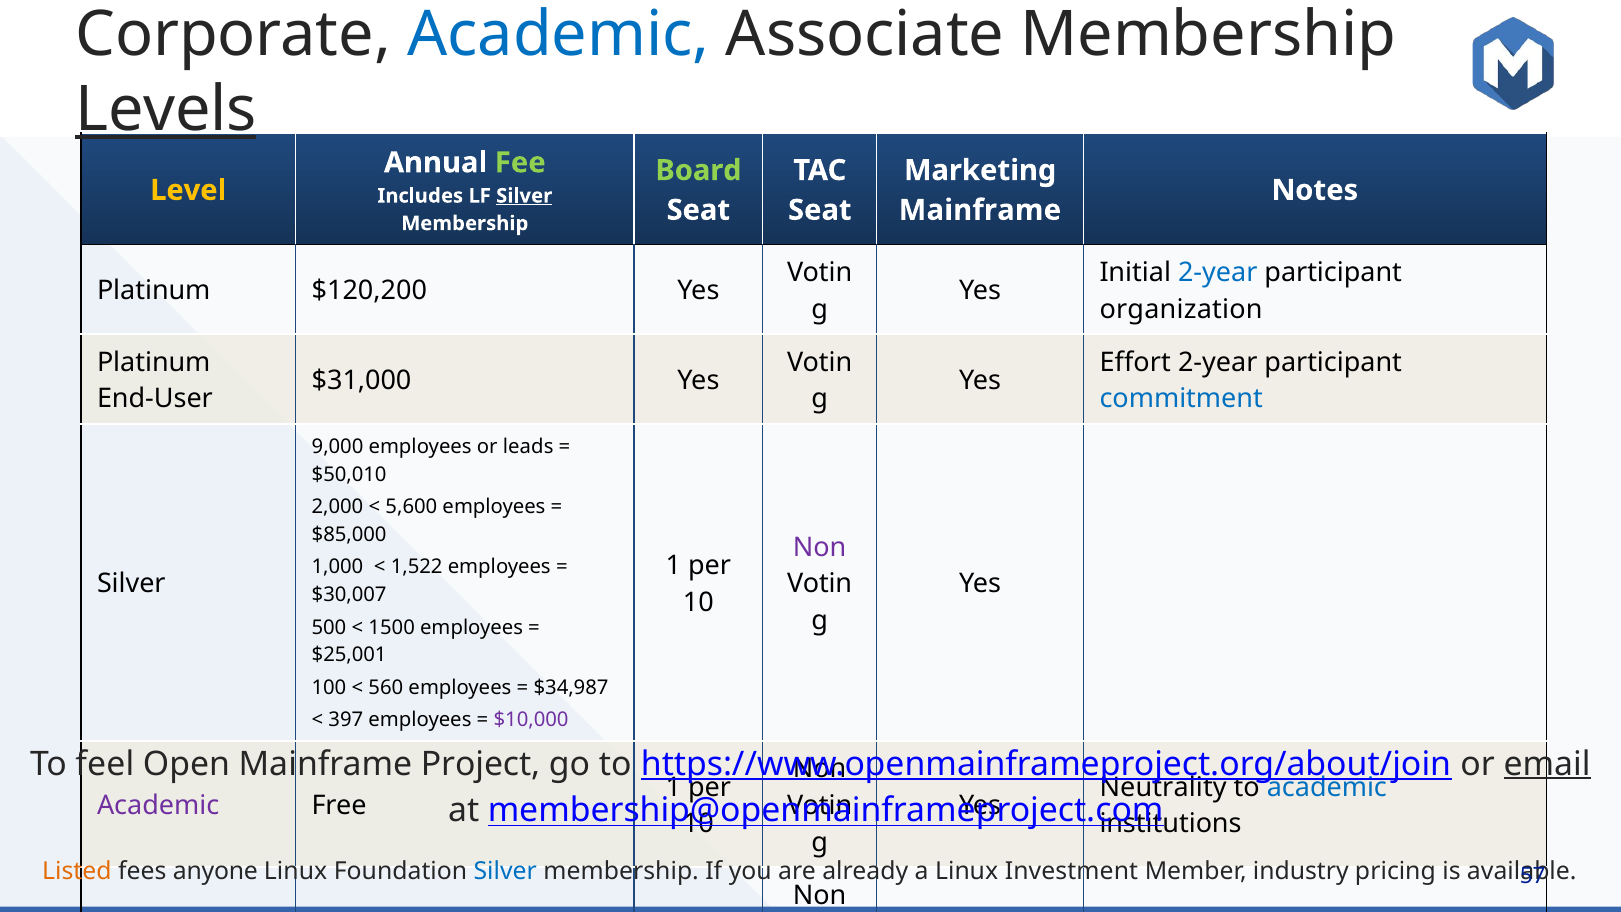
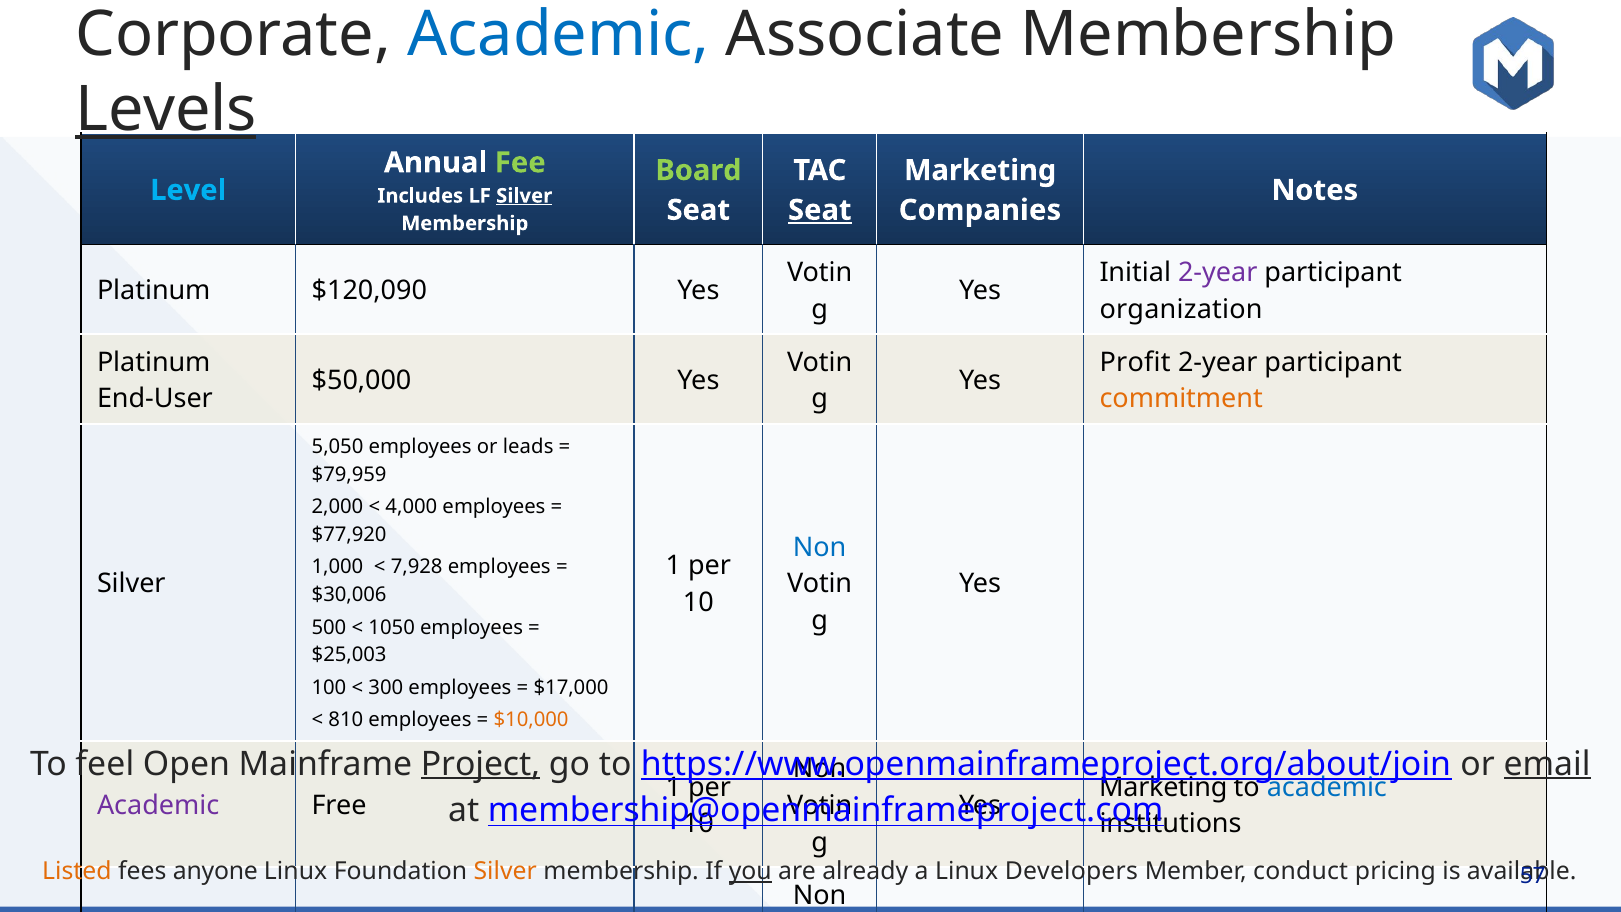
Level colour: yellow -> light blue (188, 190)
Seat underline: none -> present (820, 210)
Mainframe: Mainframe -> Companies (980, 210)
2-year colour: blue -> purple (1218, 272)
$120,200: $120,200 -> $120,090 (369, 291)
Effort: Effort -> Profit (1135, 362)
$31,000: $31,000 -> $50,000 (362, 381)
commitment colour: blue -> orange (1181, 399)
9,000: 9,000 -> 5,050 (338, 447)
$50,010: $50,010 -> $79,959 (349, 474)
5,600: 5,600 -> 4,000 (411, 507)
$85,000: $85,000 -> $77,920 (349, 535)
Non colour: purple -> blue (820, 547)
1,522: 1,522 -> 7,928 (417, 567)
$30,007: $30,007 -> $30,006 (349, 595)
1500: 1500 -> 1050 (392, 627)
$25,001: $25,001 -> $25,003 (349, 655)
560: 560 -> 300 (386, 687)
$34,987: $34,987 -> $17,000 (571, 687)
397: 397 -> 810 (346, 720)
$10,000 colour: purple -> orange (531, 720)
Project underline: none -> present (481, 764)
Neutrality: Neutrality -> Marketing (1163, 787)
Silver colour: blue -> orange (505, 871)
you underline: none -> present (750, 871)
Investment: Investment -> Developers (1071, 871)
industry: industry -> conduct (1301, 871)
